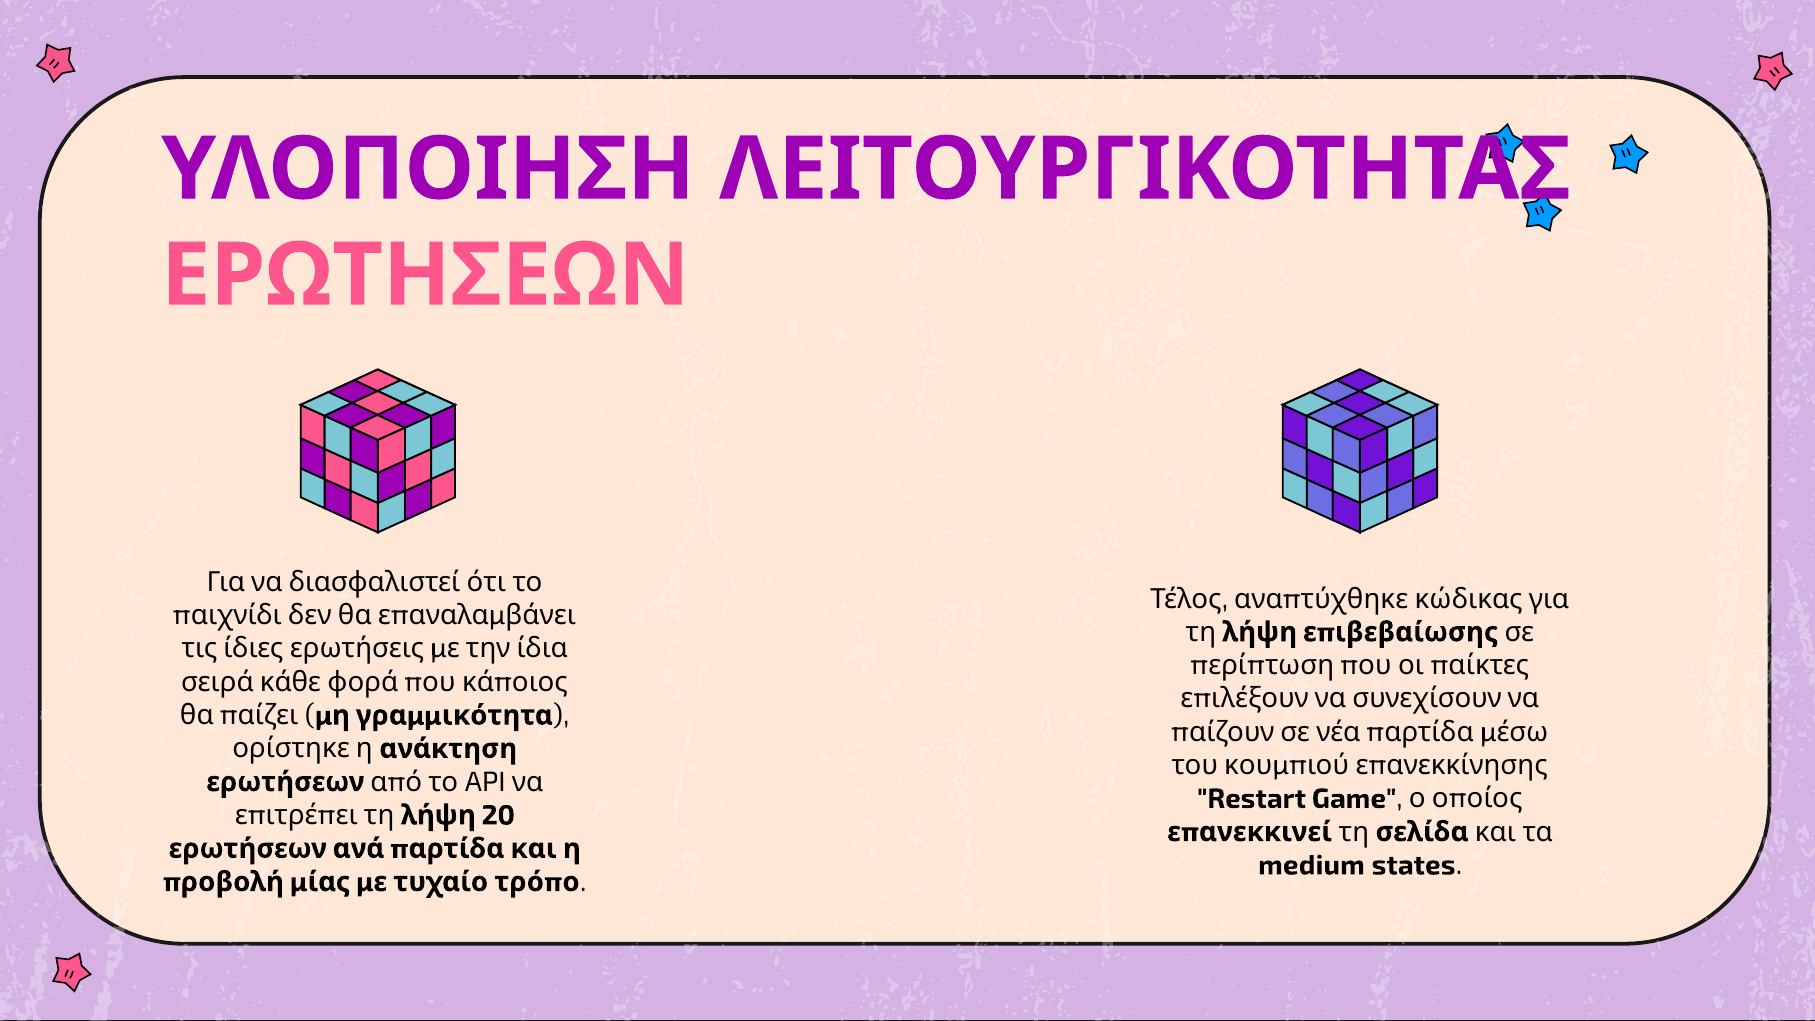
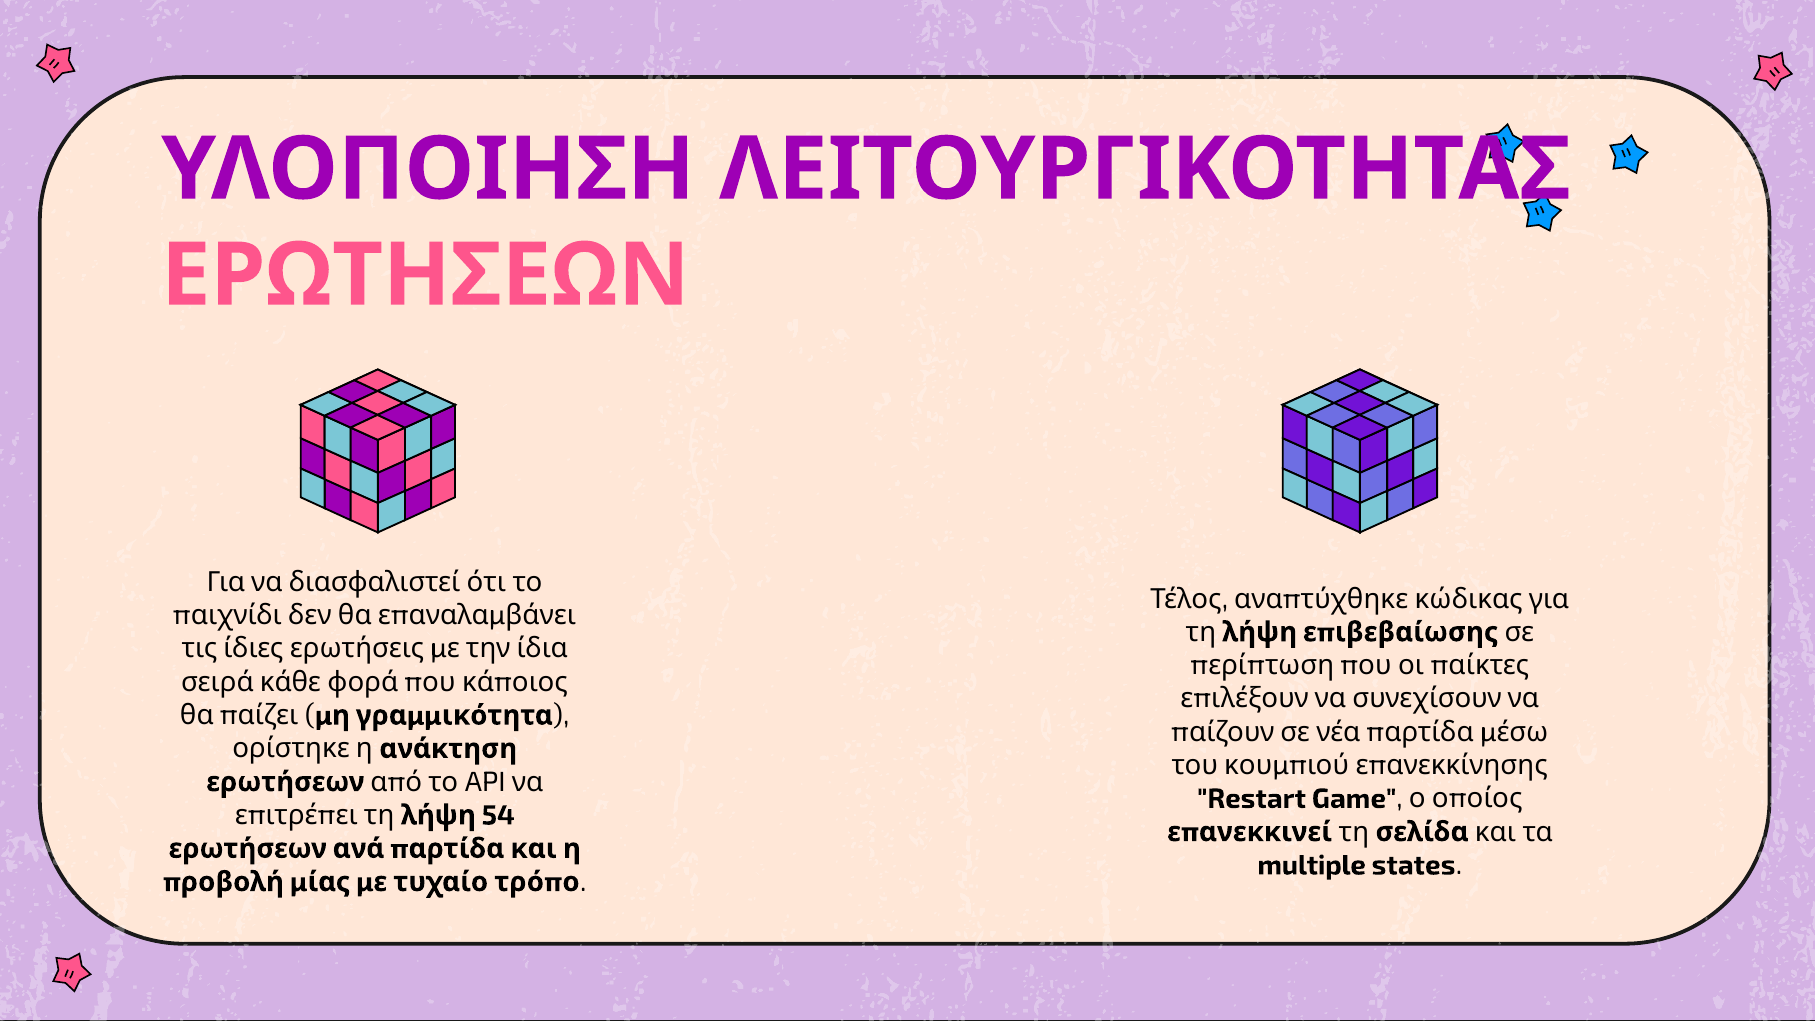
20: 20 -> 54 (498, 815)
medium: medium -> multiple (1312, 865)
